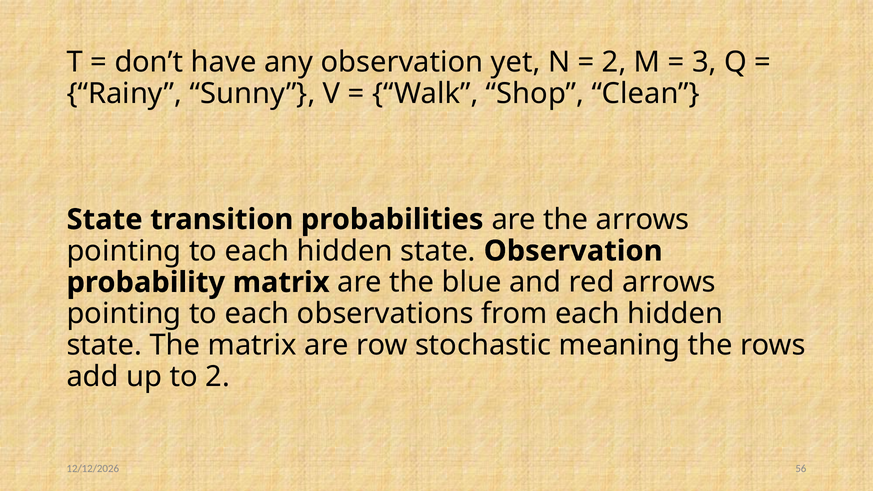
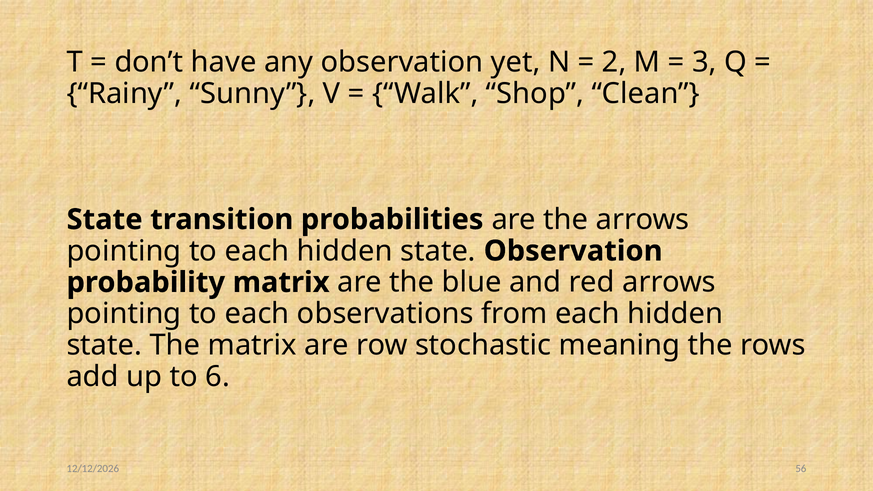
to 2: 2 -> 6 (218, 377)
